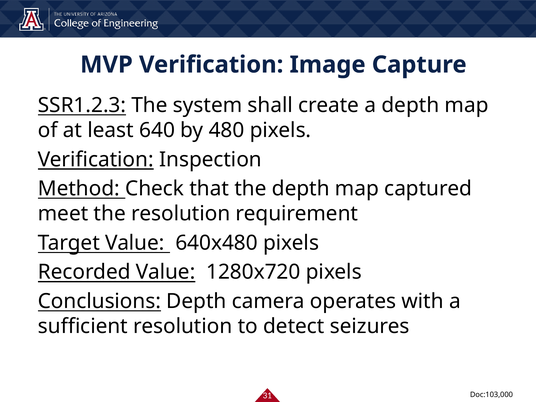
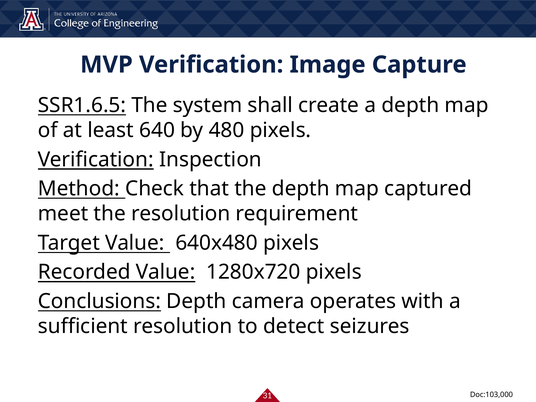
SSR1.2.3: SSR1.2.3 -> SSR1.6.5 (82, 105)
